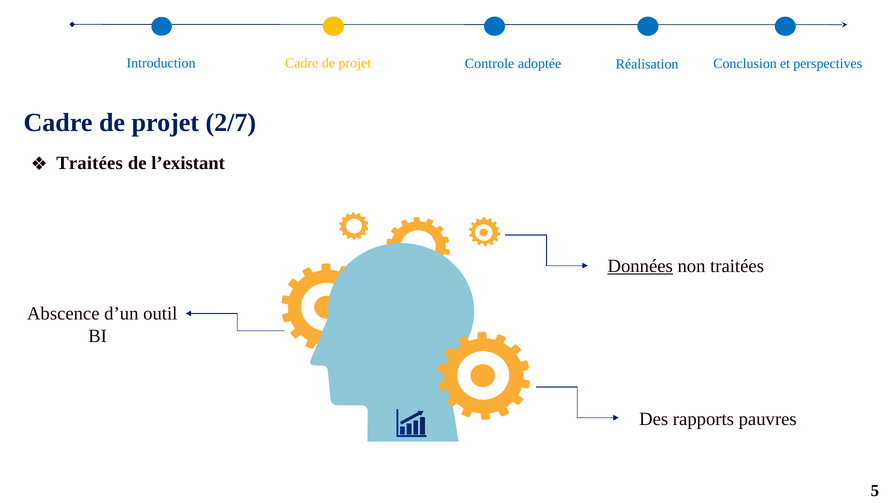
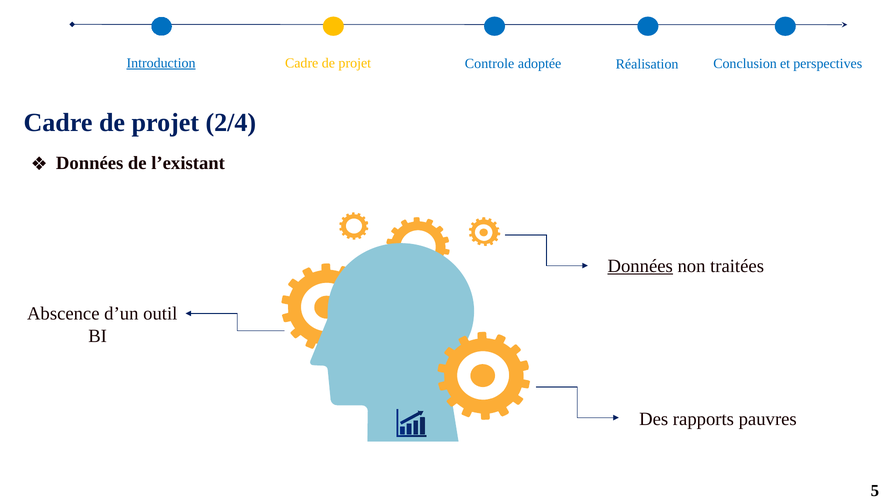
Introduction underline: none -> present (161, 63)
2/7: 2/7 -> 2/4 (231, 123)
Traitées: Traitées -> Données (90, 163)
